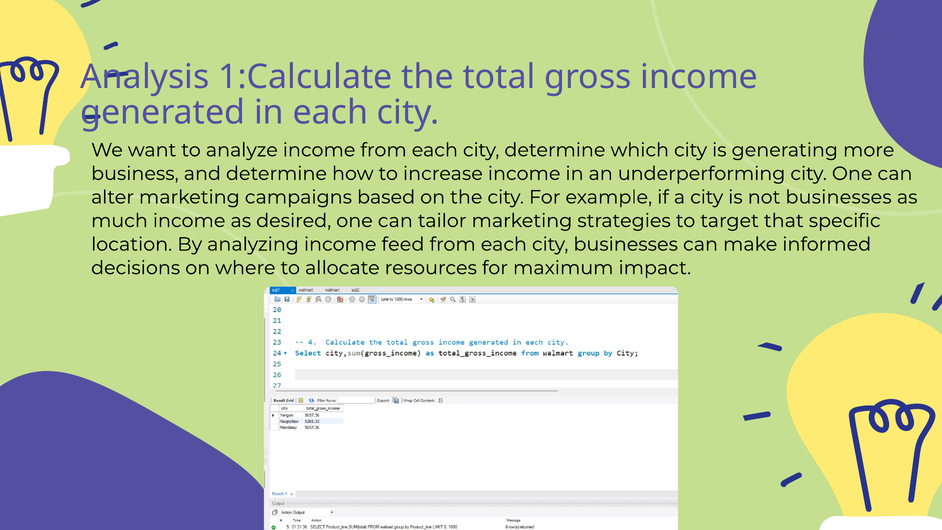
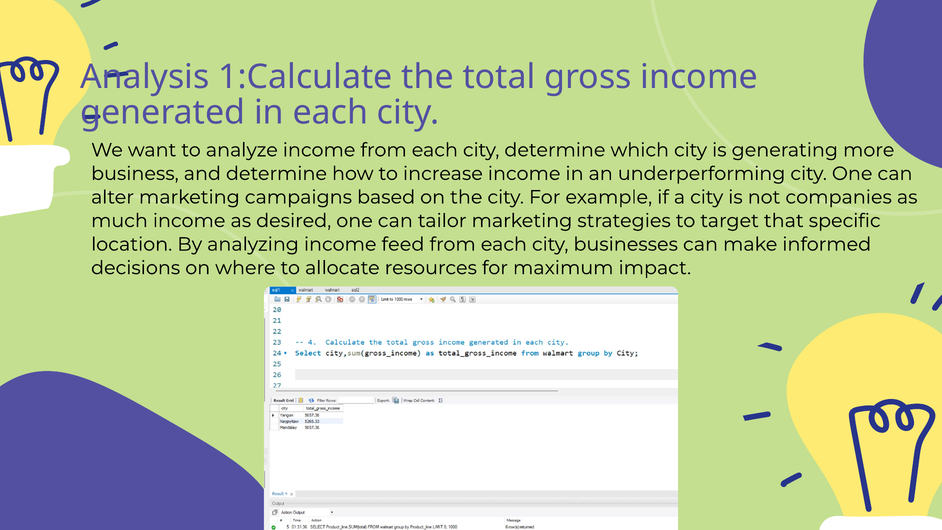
not businesses: businesses -> companies (839, 197)
